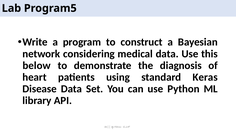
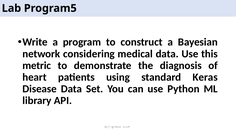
below: below -> metric (37, 65)
